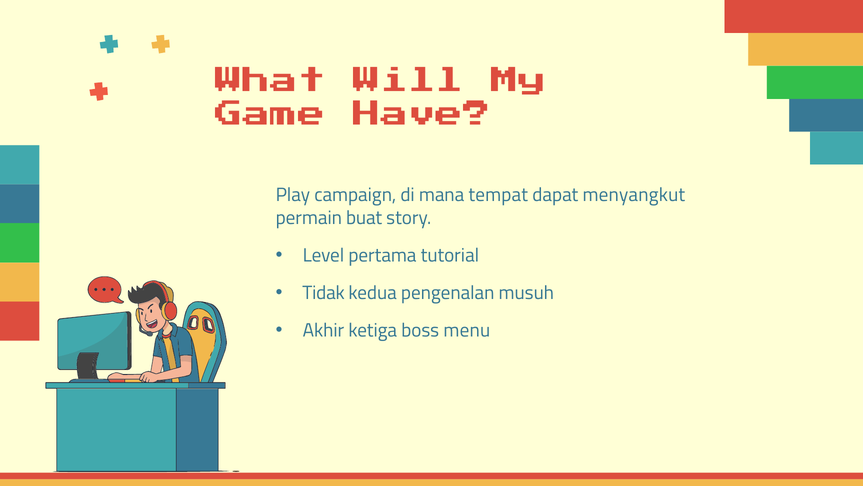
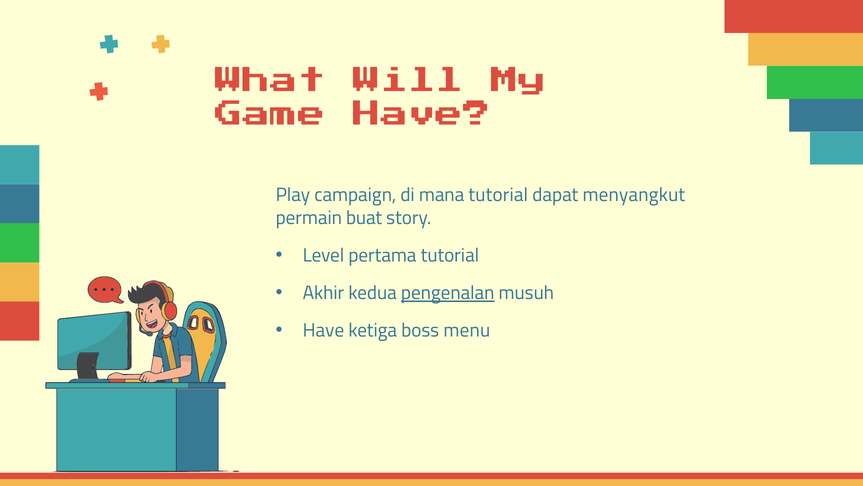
mana tempat: tempat -> tutorial (498, 195)
Tidak: Tidak -> Akhir (323, 293)
pengenalan underline: none -> present (448, 293)
Akhir: Akhir -> Have (323, 330)
